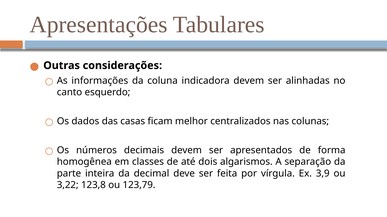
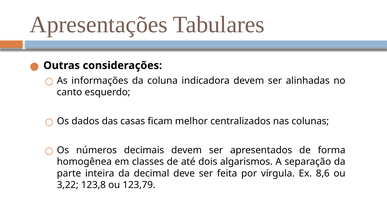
3,9: 3,9 -> 8,6 (323, 174)
